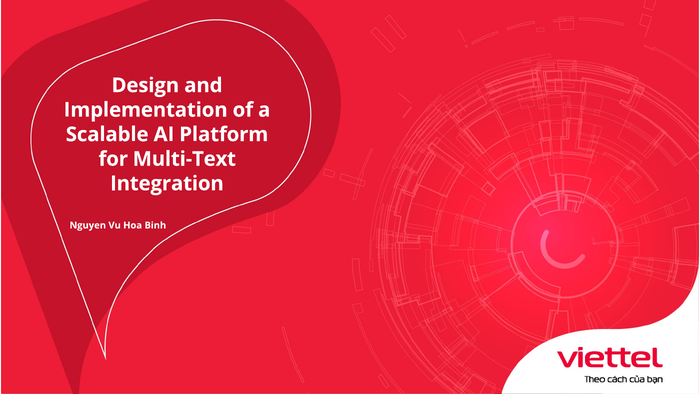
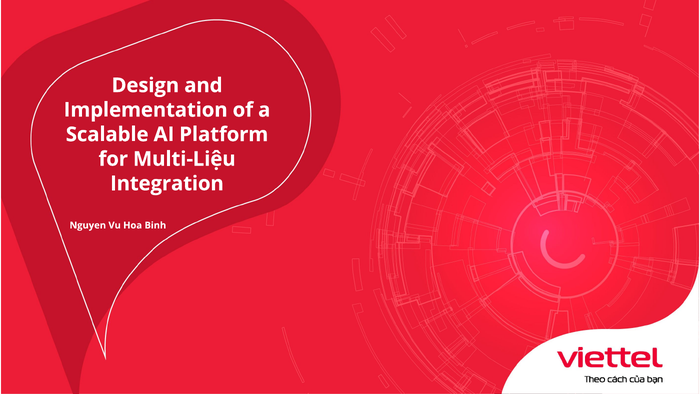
Multi-Text: Multi-Text -> Multi-Liệu (184, 159)
